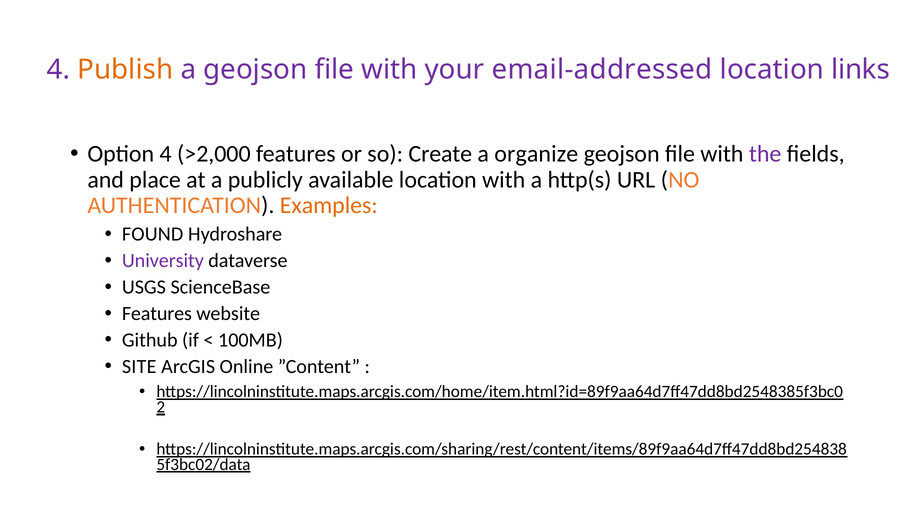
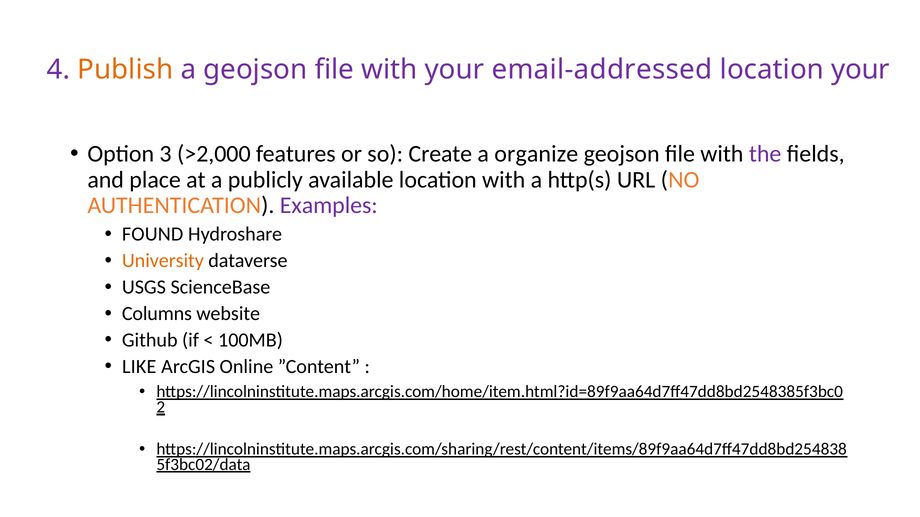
location links: links -> your (861, 70)
Option 4: 4 -> 3 (166, 154)
Examples colour: orange -> purple (329, 206)
University colour: purple -> orange (163, 261)
Features: Features -> Columns (157, 314)
SITE: SITE -> LIKE (139, 367)
